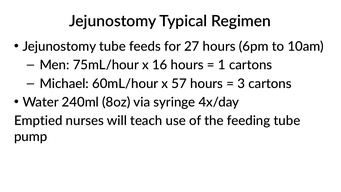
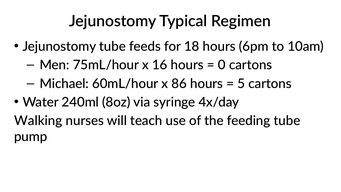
27: 27 -> 18 (192, 46)
1: 1 -> 0 (222, 65)
57: 57 -> 86 (179, 84)
3: 3 -> 5 (241, 84)
Emptied: Emptied -> Walking (38, 121)
